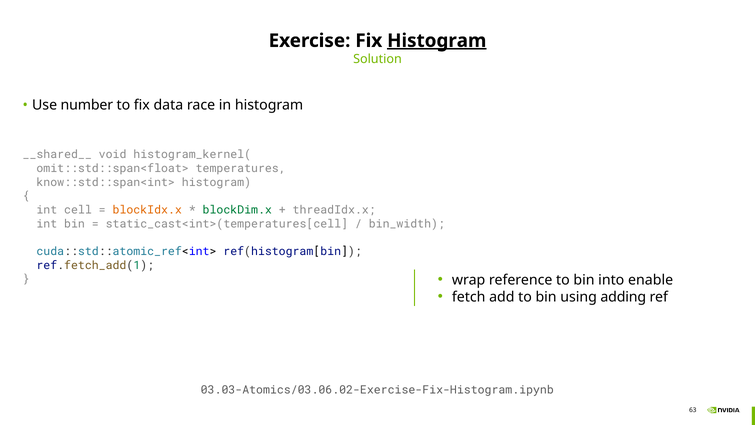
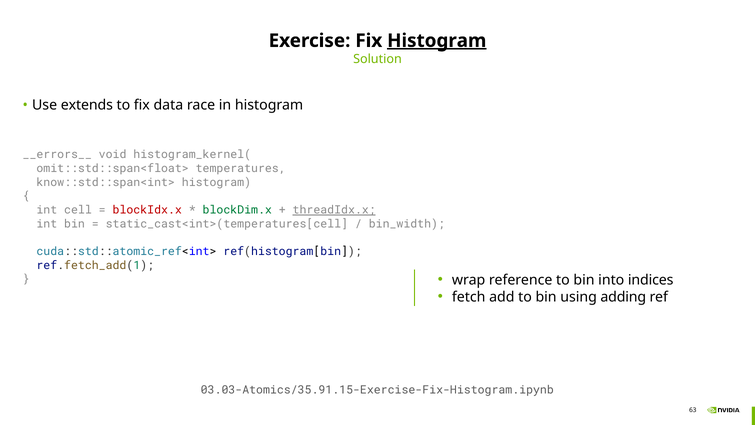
number: number -> extends (87, 105)
__shared__: __shared__ -> __errors__ (57, 154)
blockIdx.x colour: orange -> red (147, 210)
threadIdx.x underline: none -> present (334, 210)
enable: enable -> indices (651, 280)
03.03-Atomics/03.06.02-Exercise-Fix-Histogram.ipynb: 03.03-Atomics/03.06.02-Exercise-Fix-Histogram.ipynb -> 03.03-Atomics/35.91.15-Exercise-Fix-Histogram.ipynb (377, 389)
